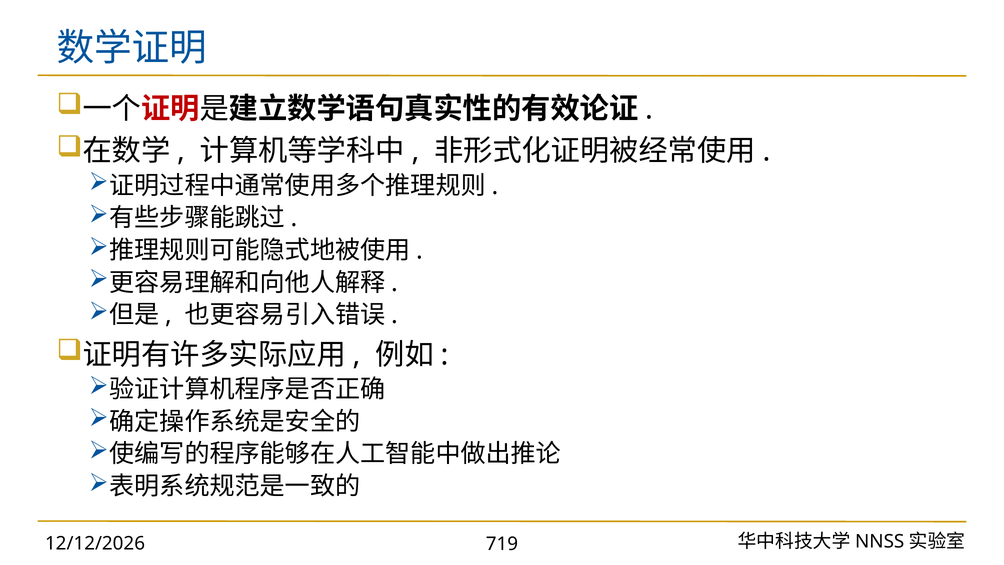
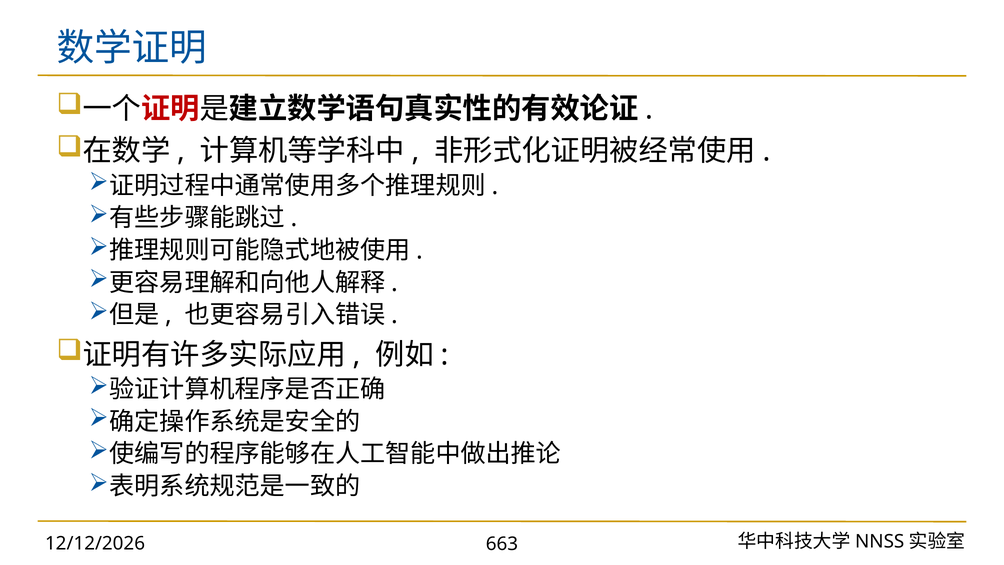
719: 719 -> 663 (502, 544)
